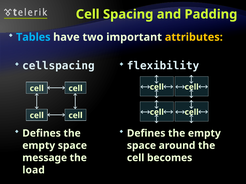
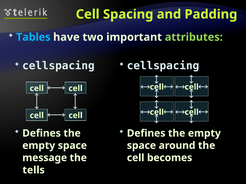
attributes colour: yellow -> light green (194, 37)
flexibility: flexibility -> cellspacing (163, 66)
load: load -> tells (34, 170)
